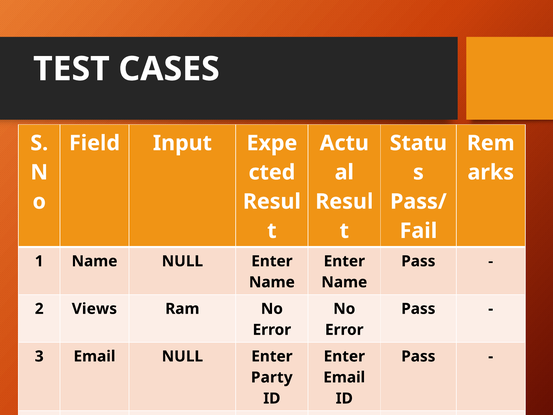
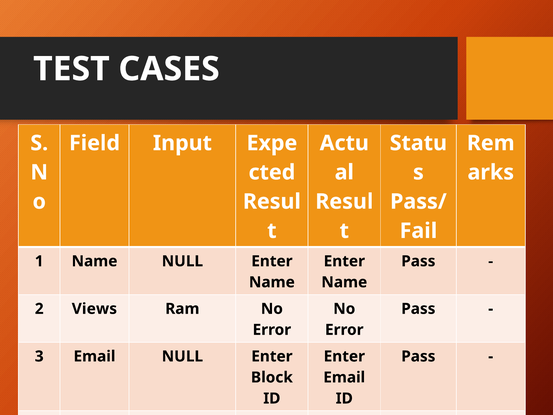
Party: Party -> Block (272, 377)
